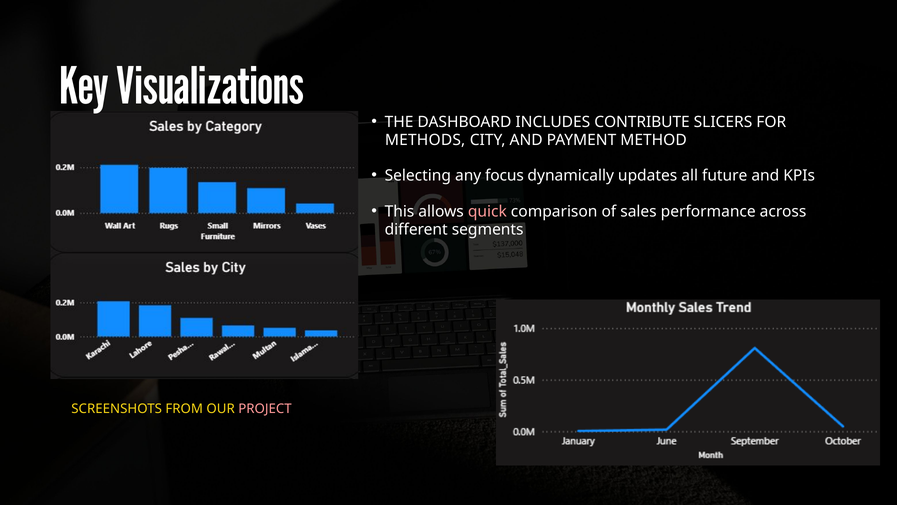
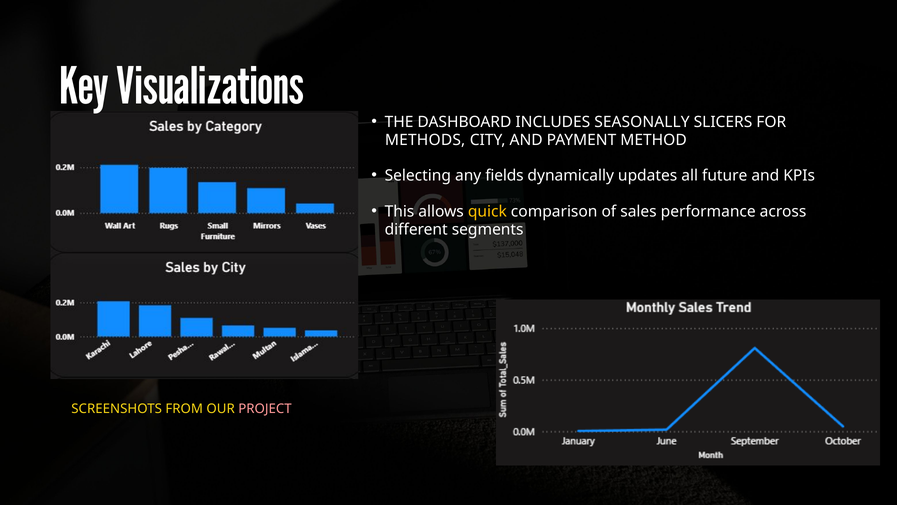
CONTRIBUTE: CONTRIBUTE -> SEASONALLY (642, 122)
focus: focus -> fields (504, 176)
quick colour: pink -> yellow (487, 211)
